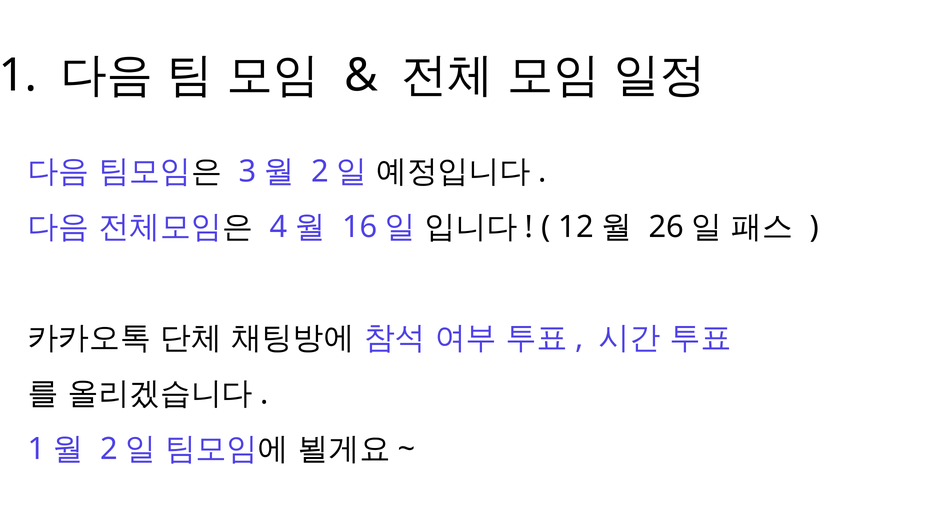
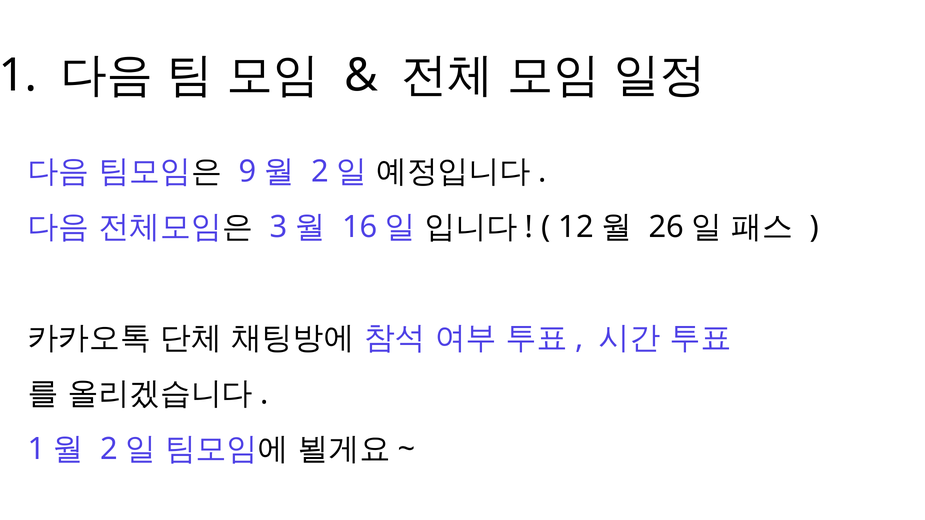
3: 3 -> 9 (248, 172)
4: 4 -> 3 (278, 227)
